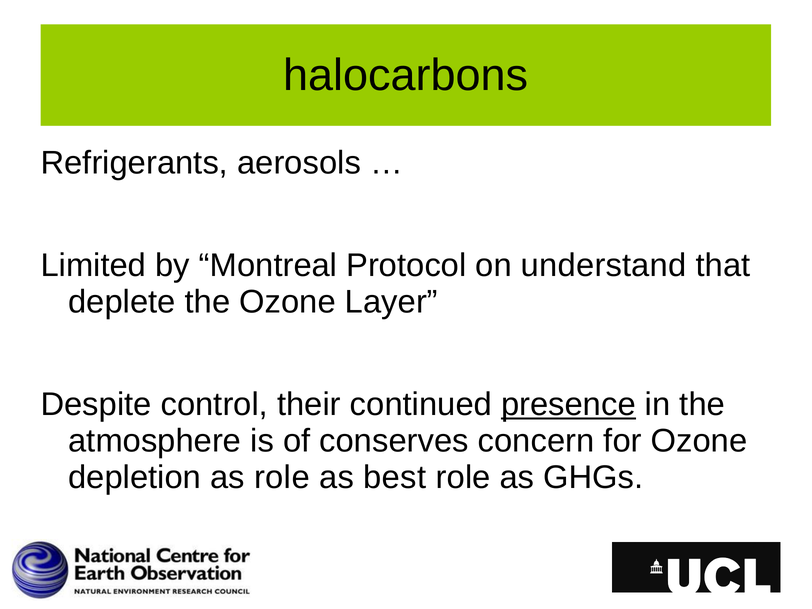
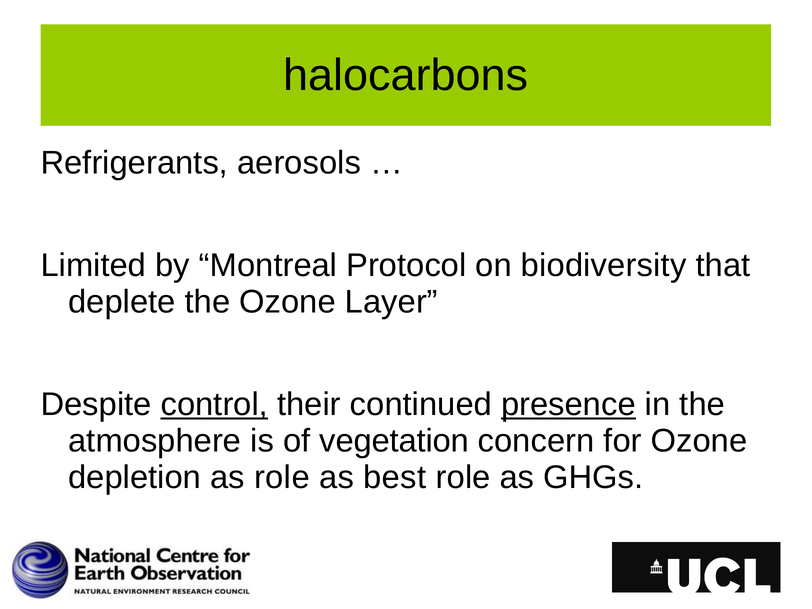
understand: understand -> biodiversity (604, 265)
control underline: none -> present (214, 404)
conserves: conserves -> vegetation (394, 441)
